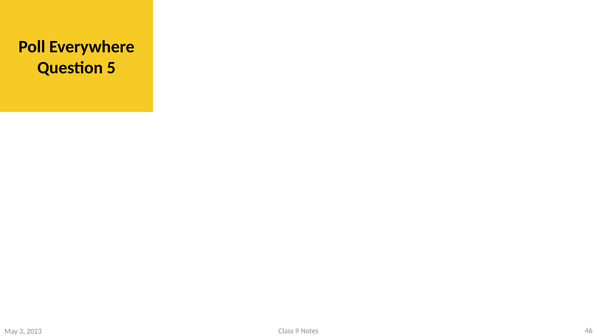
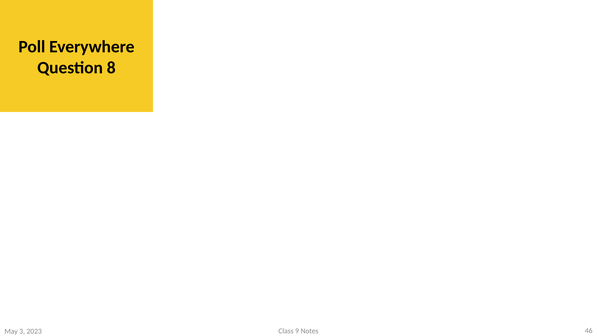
5: 5 -> 8 (111, 68)
